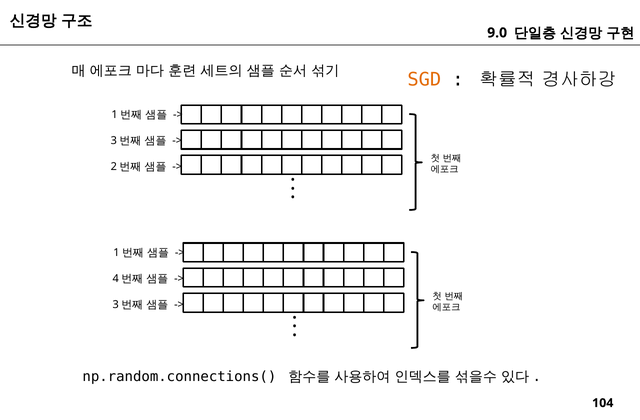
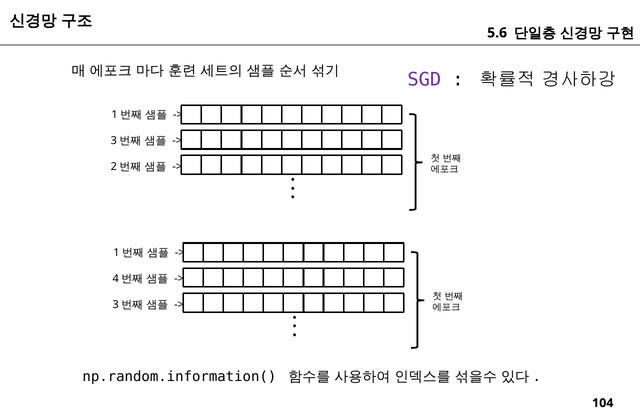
9.0: 9.0 -> 5.6 (497, 33)
SGD colour: orange -> purple (424, 79)
np.random.connections(: np.random.connections( -> np.random.information( (179, 377)
